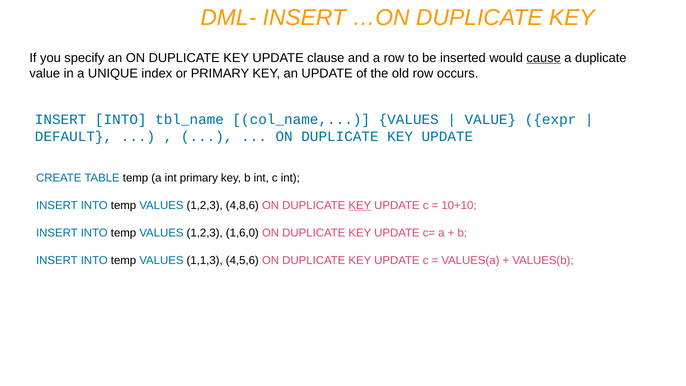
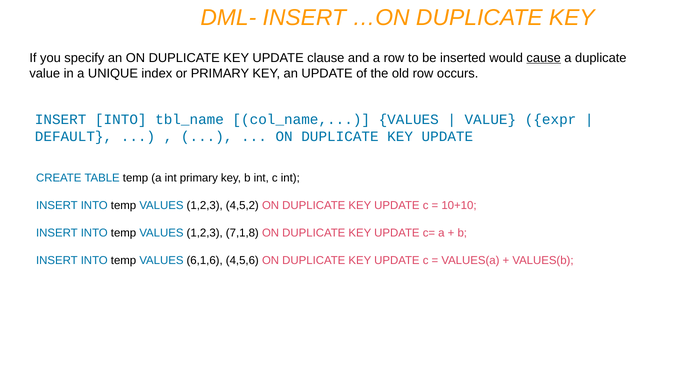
4,8,6: 4,8,6 -> 4,5,2 (242, 205)
KEY underline: present -> none (360, 205)
1,6,0: 1,6,0 -> 7,1,8 (242, 233)
1,1,3: 1,1,3 -> 6,1,6 (205, 260)
